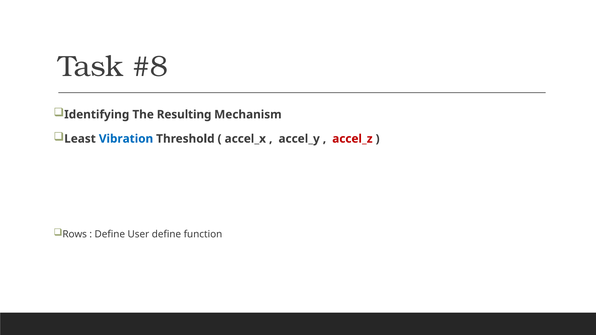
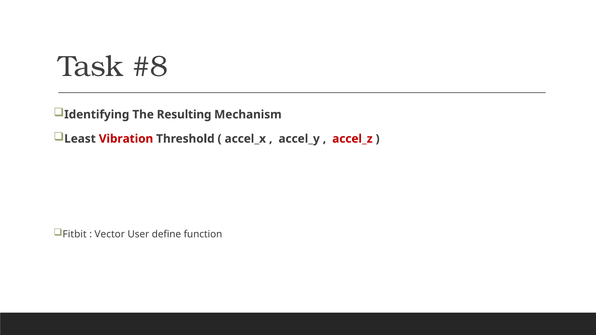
Vibration colour: blue -> red (126, 139)
Rows: Rows -> Fitbit (75, 234)
Define: Define -> Vector (110, 234)
